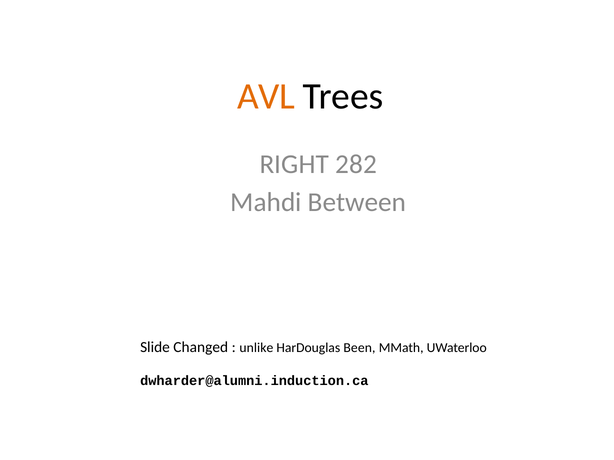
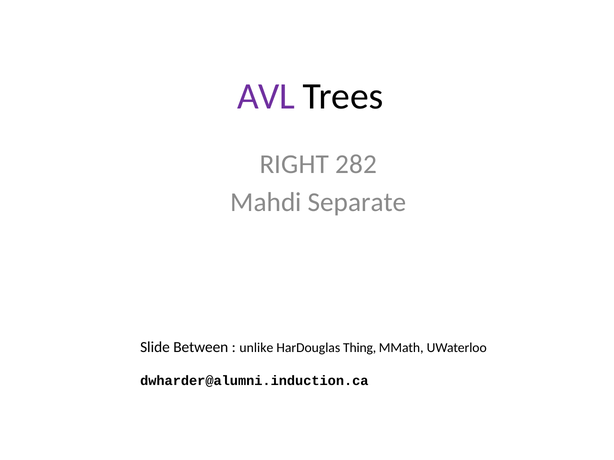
AVL colour: orange -> purple (266, 96)
Between: Between -> Separate (357, 203)
Changed: Changed -> Between (201, 348)
Been: Been -> Thing (360, 348)
